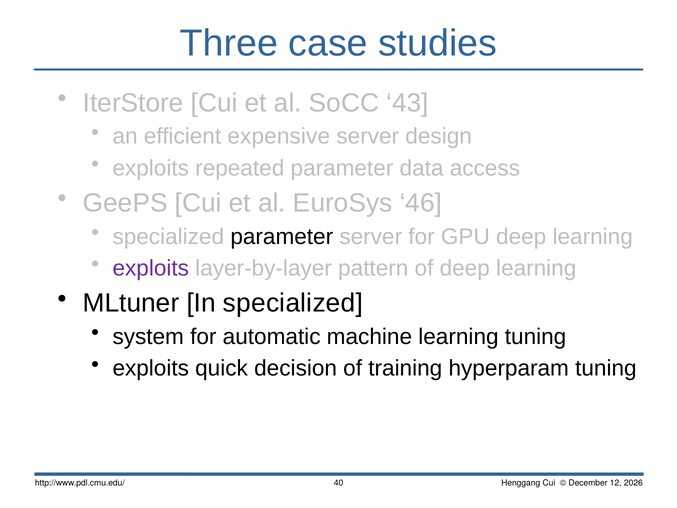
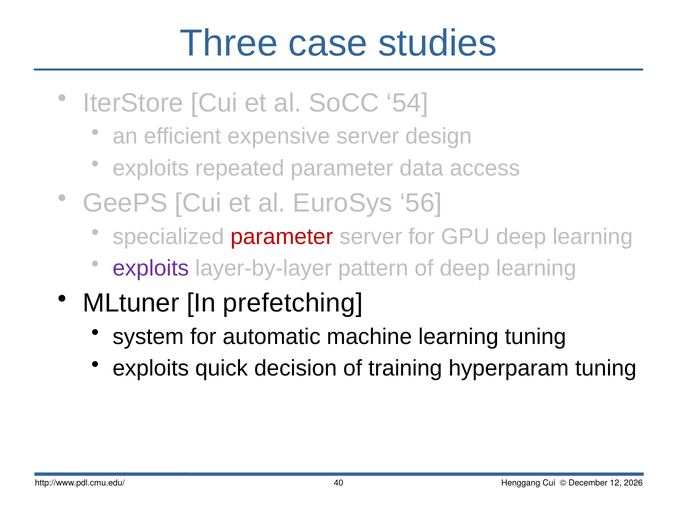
43: 43 -> 54 (408, 103)
46: 46 -> 56 (421, 203)
parameter colour: black -> red (282, 236)
In specialized: specialized -> prefetching (293, 303)
